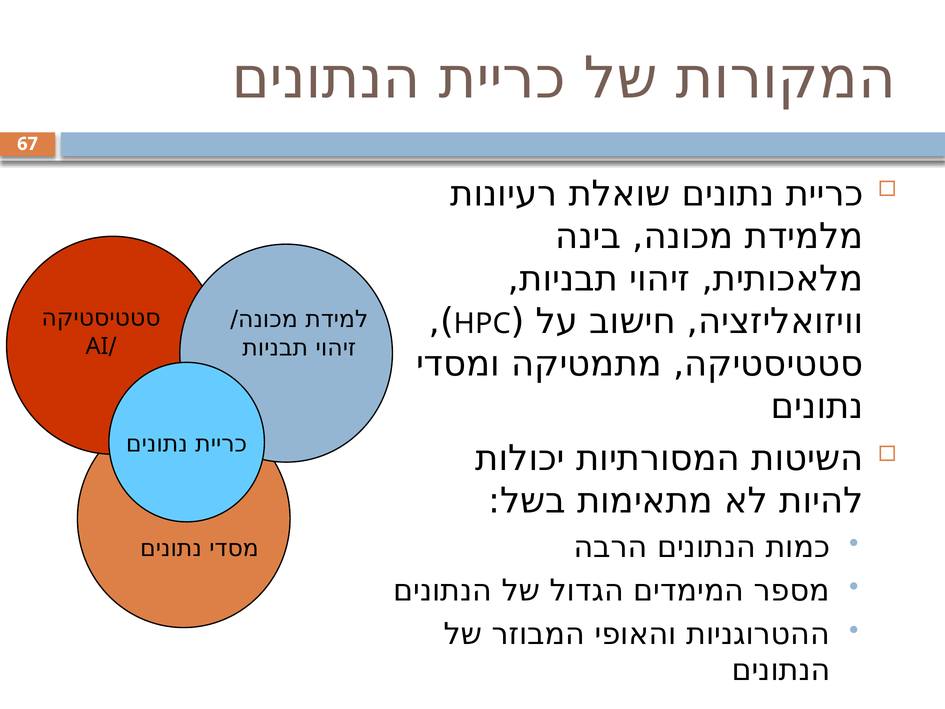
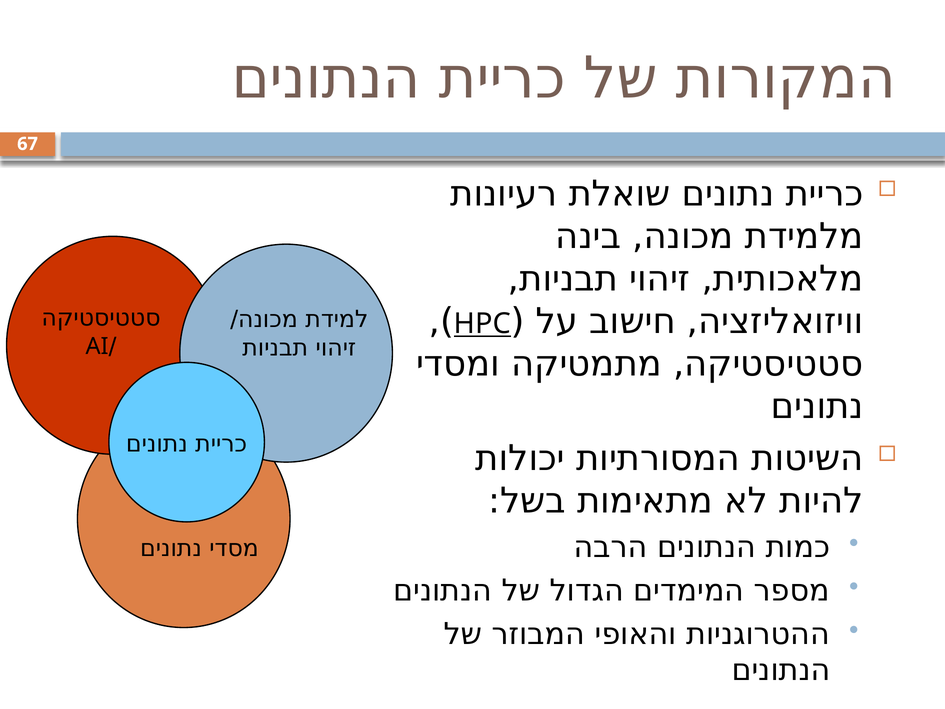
HPC underline: none -> present (482, 324)
